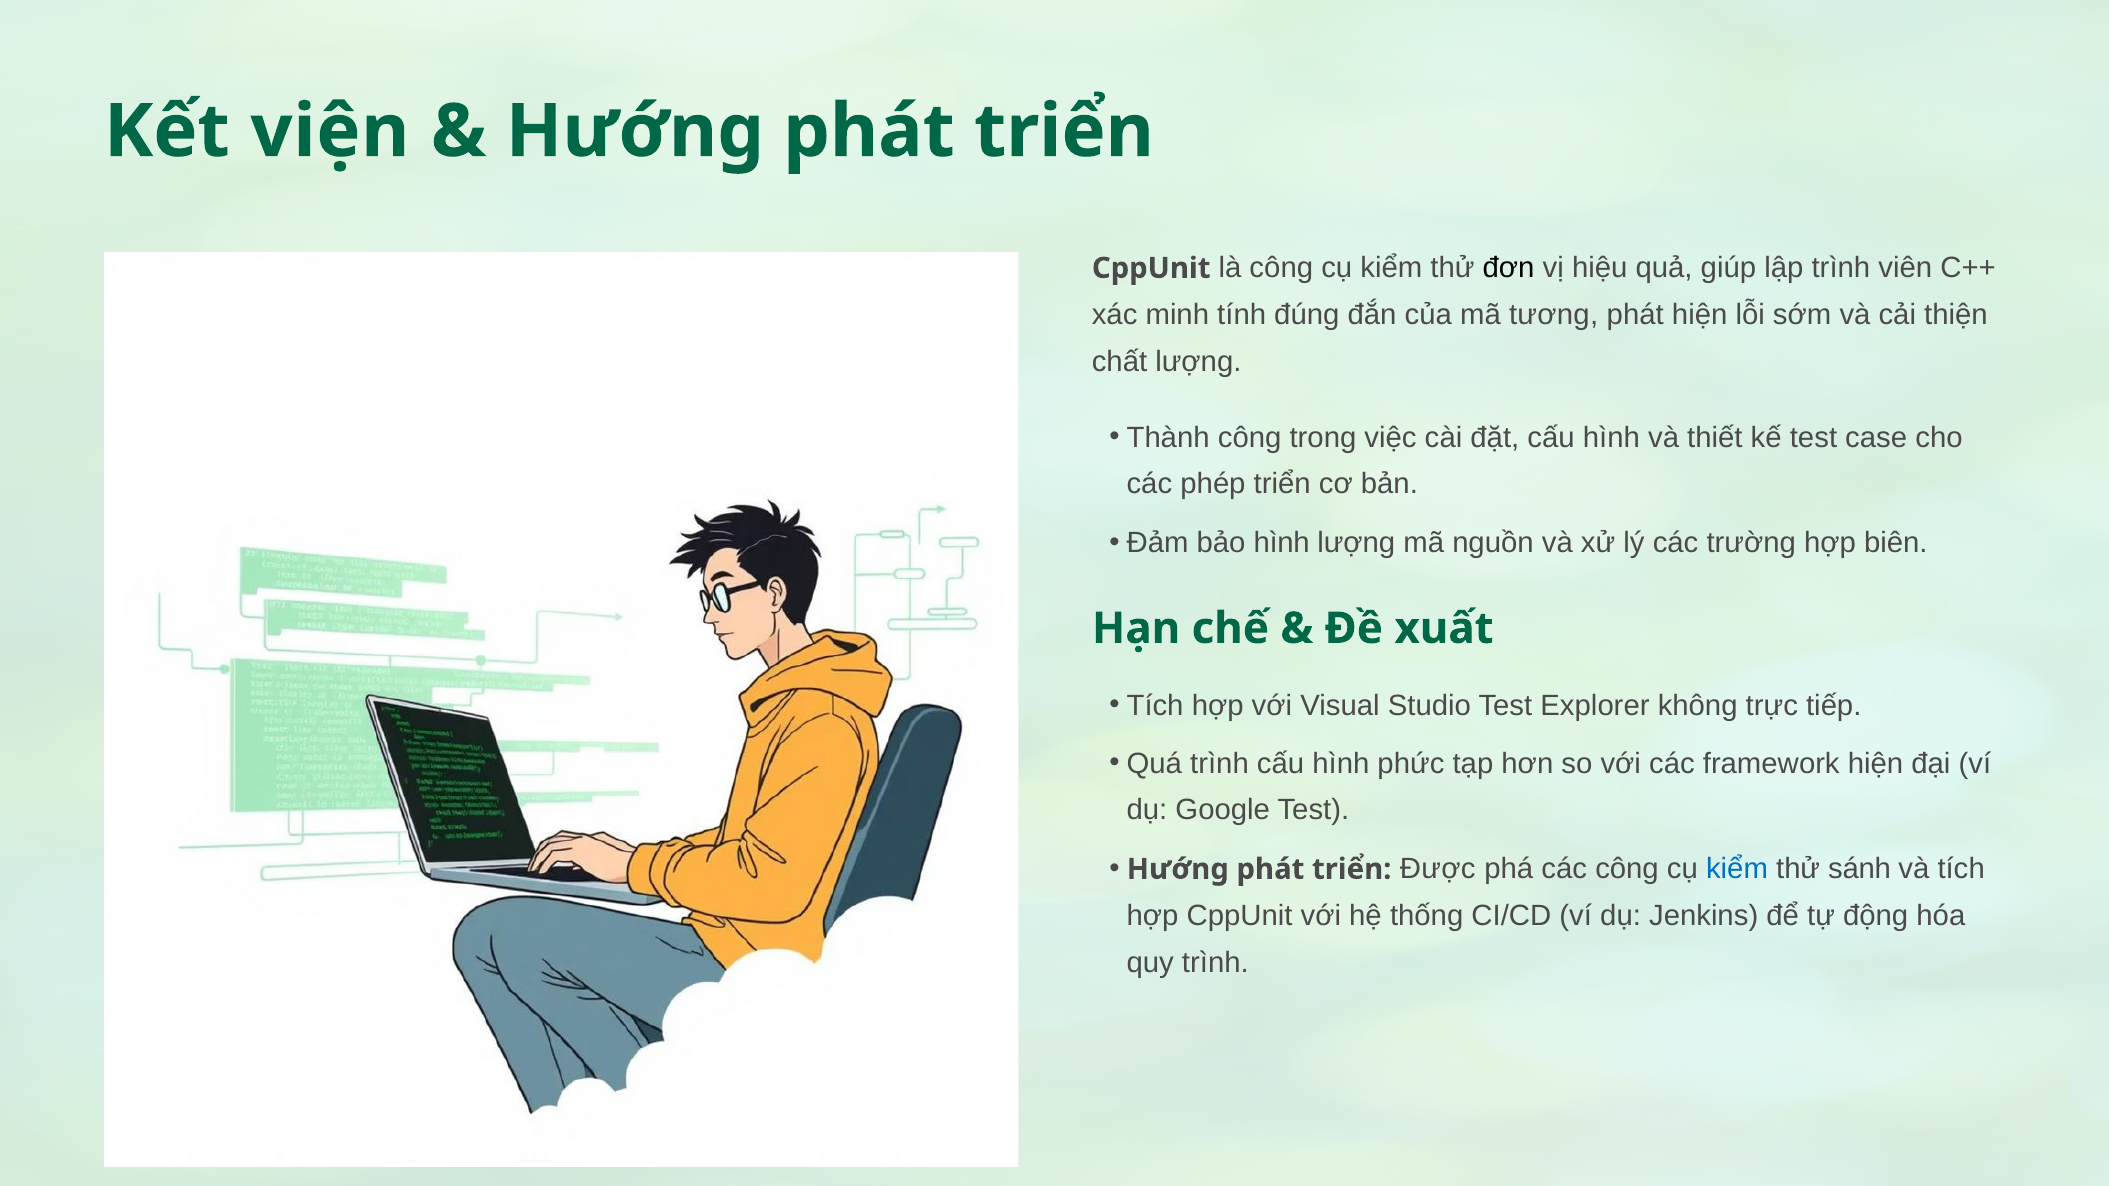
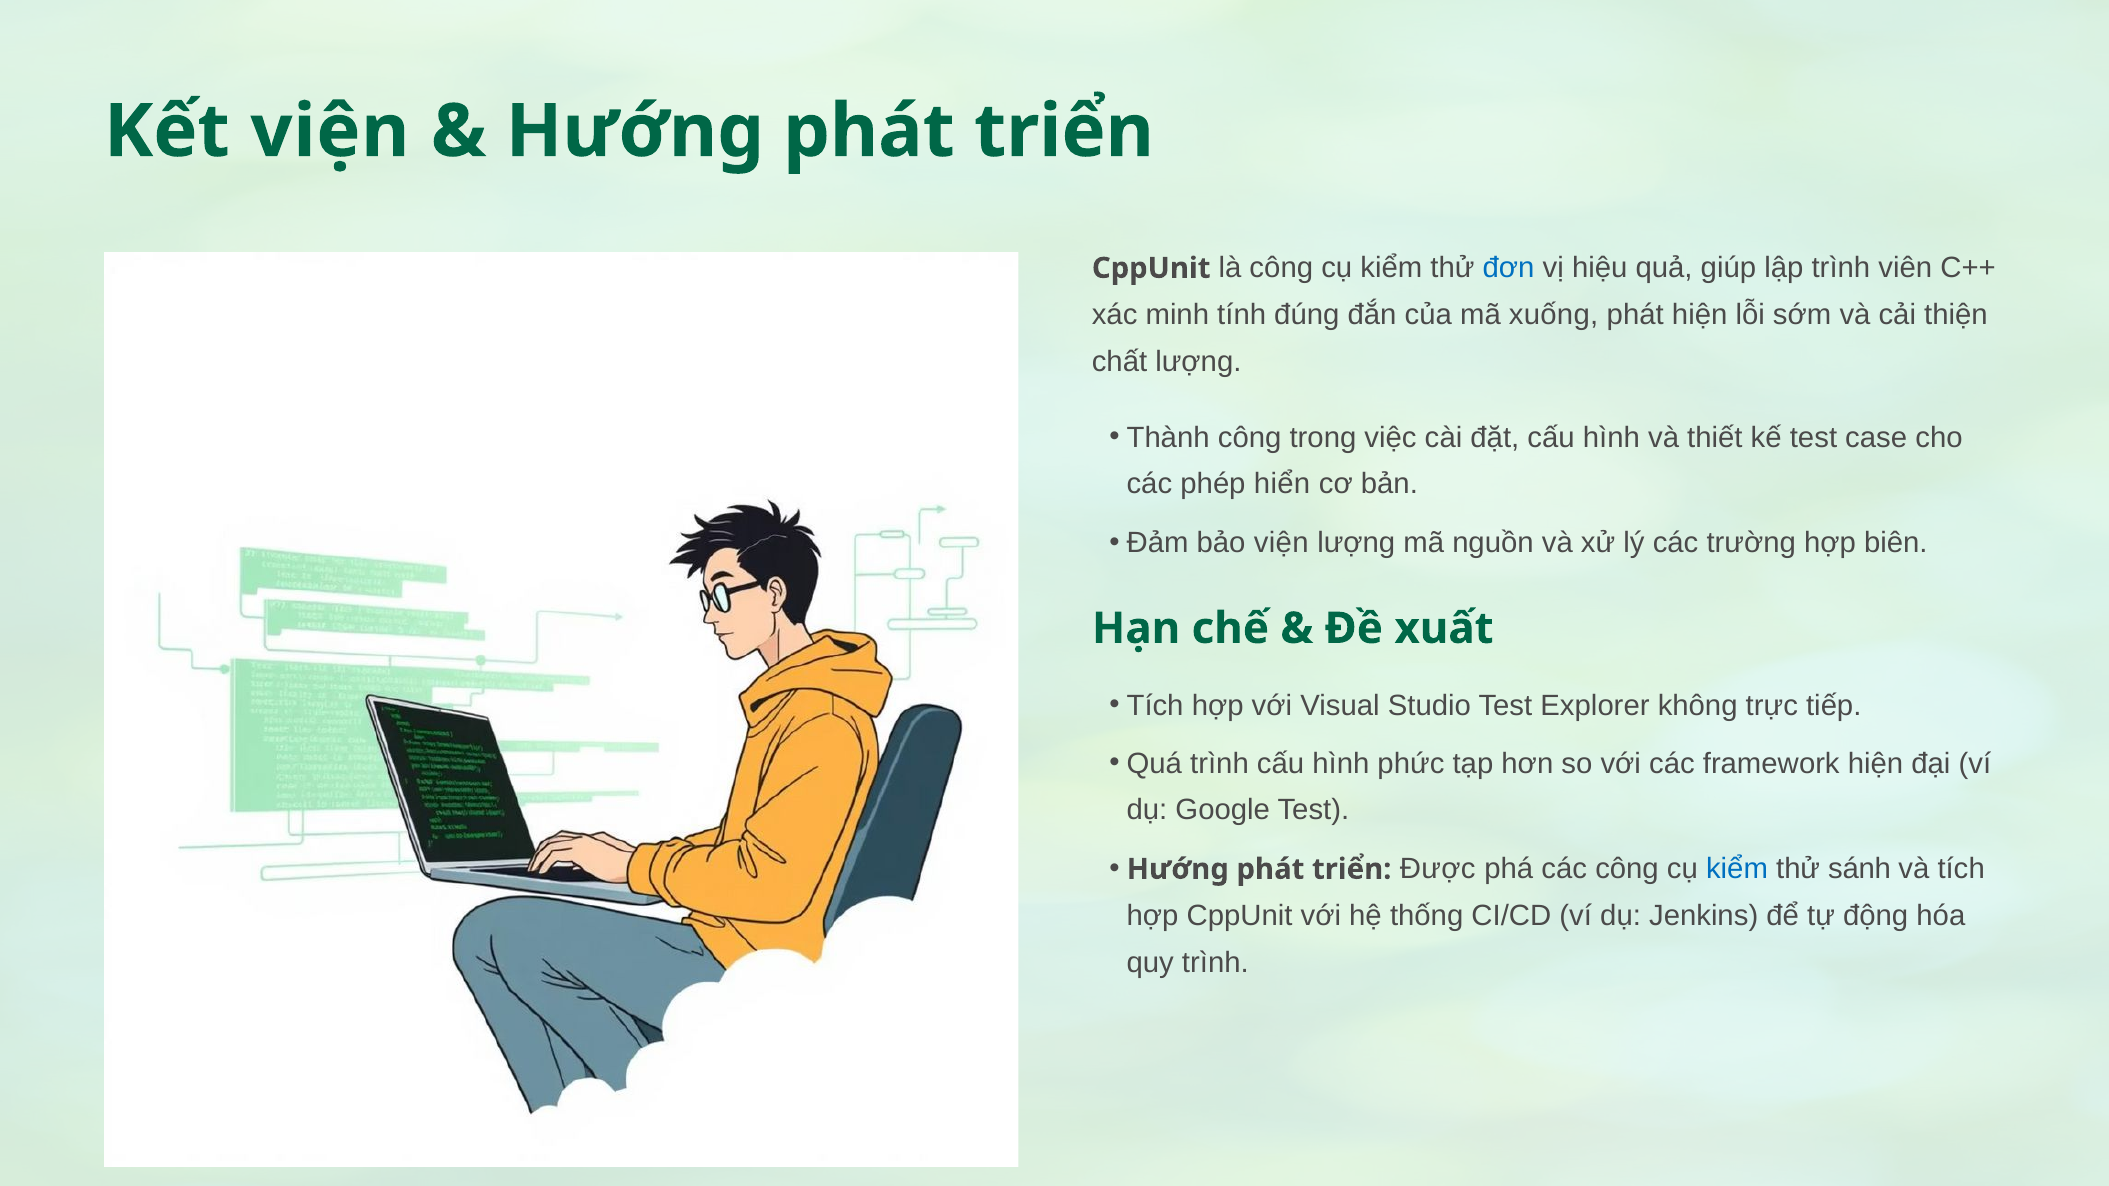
đơn colour: black -> blue (1509, 268)
tương: tương -> xuống (1554, 315)
phép triển: triển -> hiển (1282, 484)
bảo hình: hình -> viện (1281, 543)
